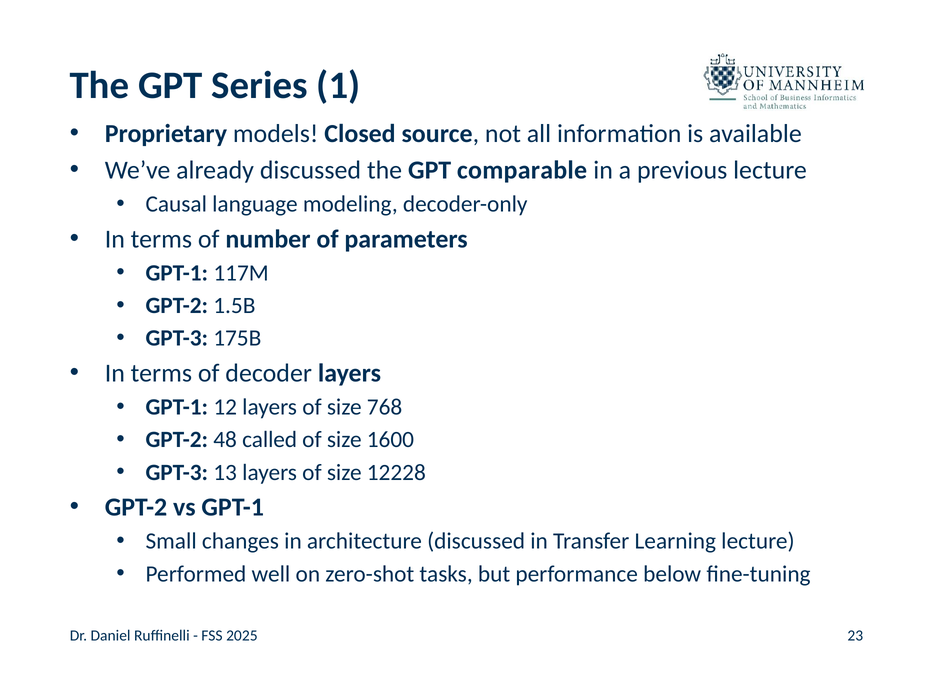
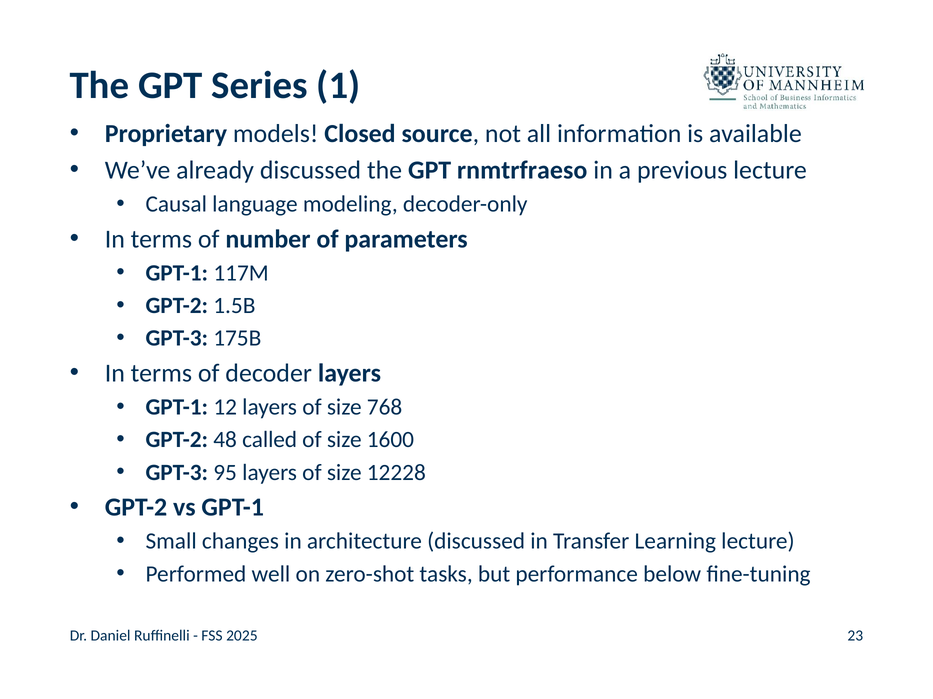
comparable: comparable -> rnmtrfraeso (522, 170)
13: 13 -> 95 (225, 473)
